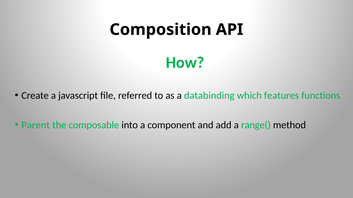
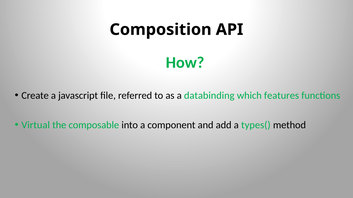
Parent: Parent -> Virtual (36, 125)
range(: range( -> types( (256, 125)
